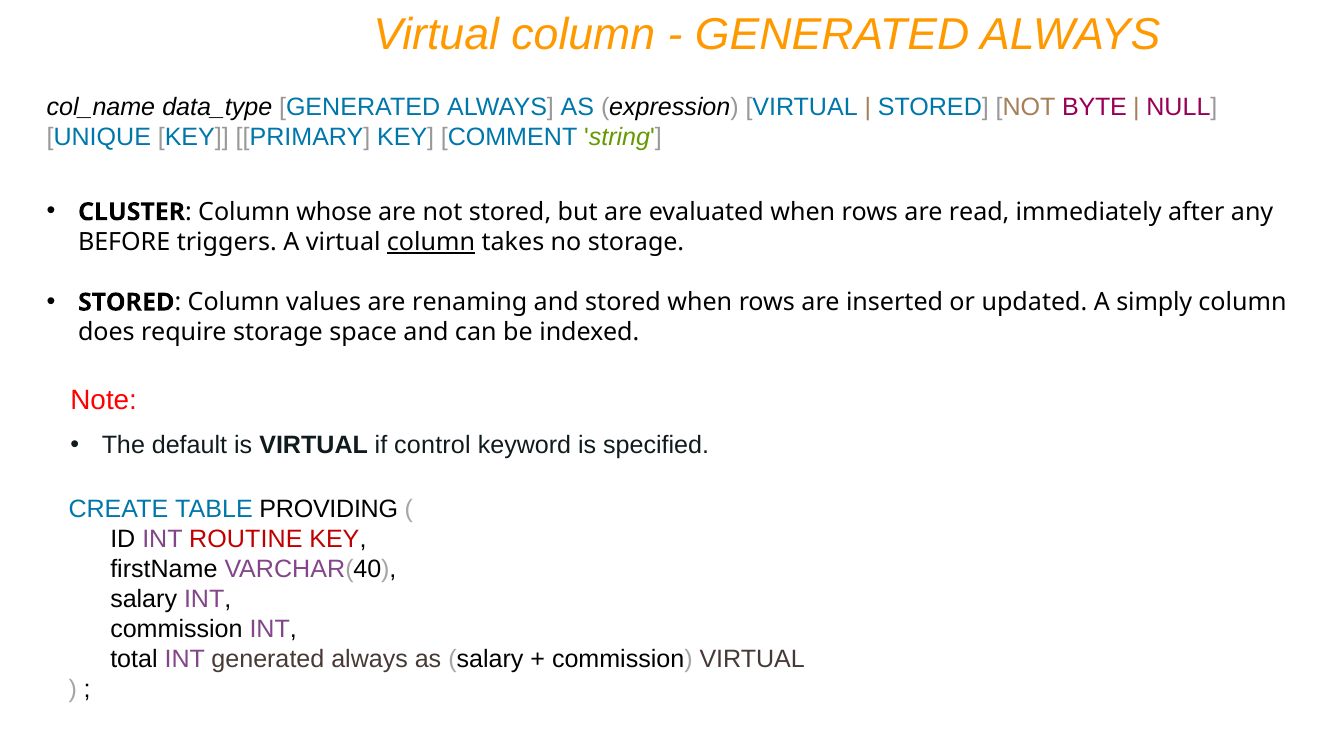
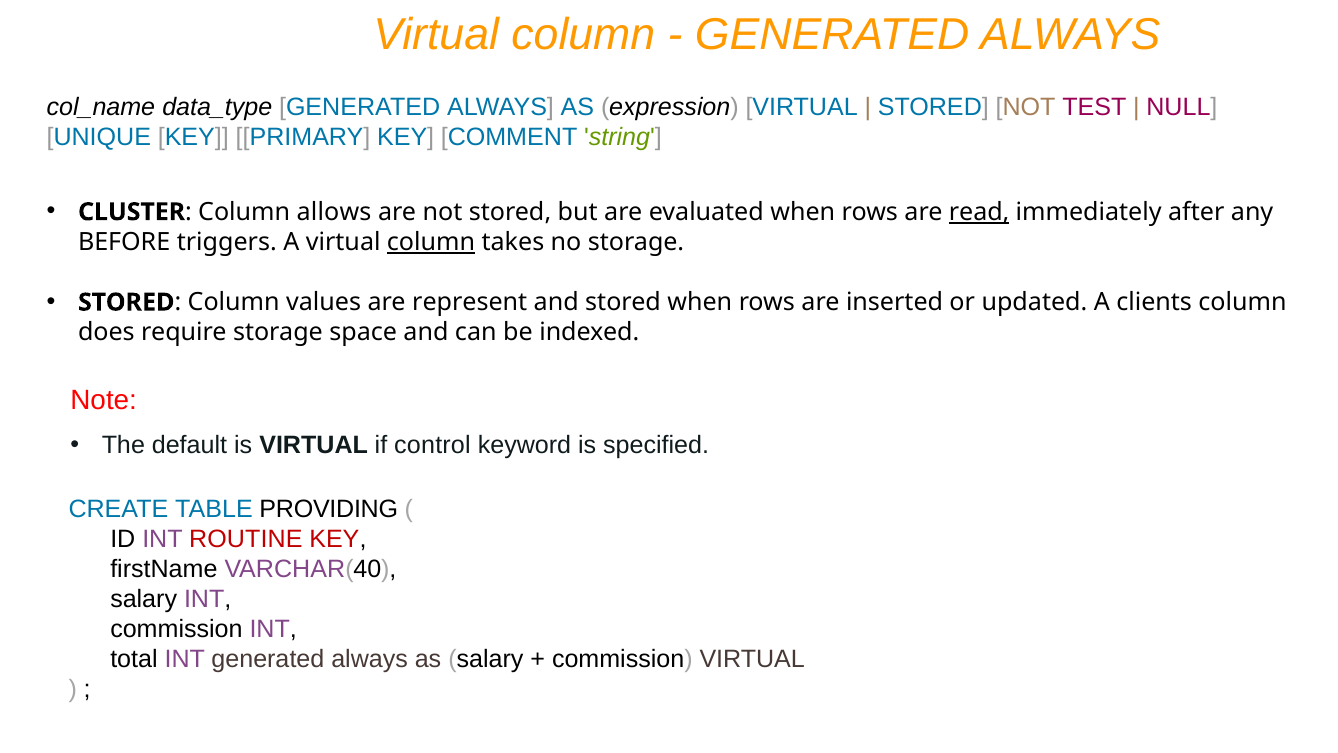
BYTE: BYTE -> TEST (1094, 107)
whose: whose -> allows (334, 212)
read underline: none -> present (979, 212)
renaming: renaming -> represent (470, 302)
simply: simply -> clients (1154, 302)
